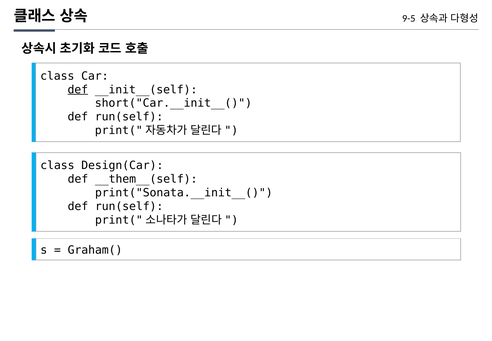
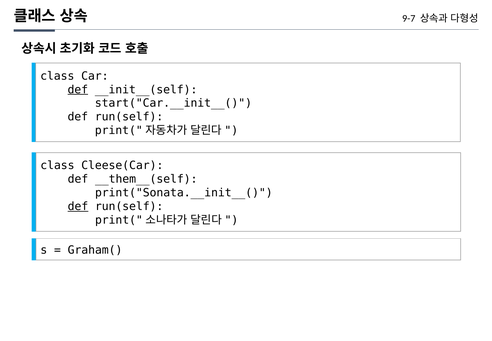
9-5: 9-5 -> 9-7 (409, 19)
short("Car.__init__(: short("Car.__init__( -> start("Car.__init__( (173, 103)
Design(Car: Design(Car -> Cleese(Car (122, 165)
def underline: none -> present (78, 206)
